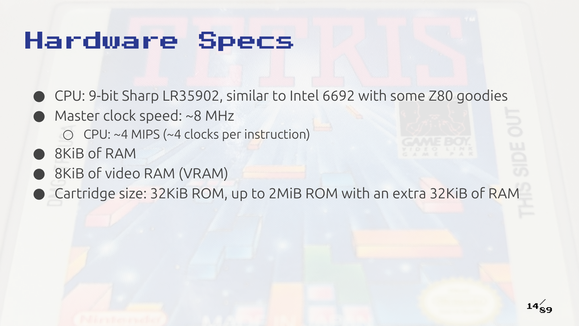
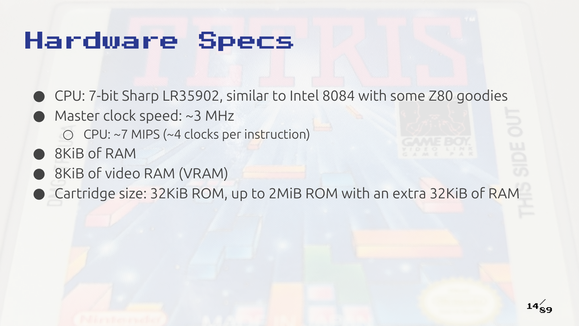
9-bit: 9-bit -> 7-bit (104, 96)
6692: 6692 -> 8084 (339, 96)
~8: ~8 -> ~3 (194, 116)
CPU ~4: ~4 -> ~7 (121, 135)
